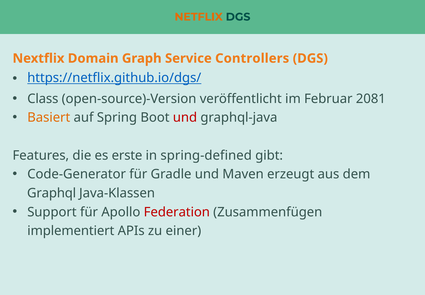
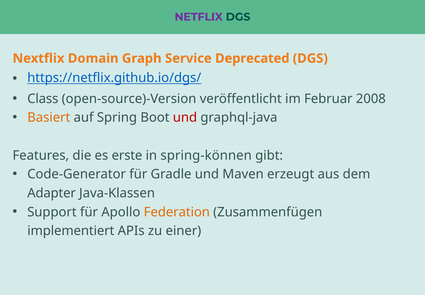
NETFLIX colour: orange -> purple (199, 17)
Controllers: Controllers -> Deprecated (252, 58)
2081: 2081 -> 2008 (371, 98)
spring-defined: spring-defined -> spring-können (206, 155)
Graphql: Graphql -> Adapter (52, 193)
Federation colour: red -> orange (177, 211)
